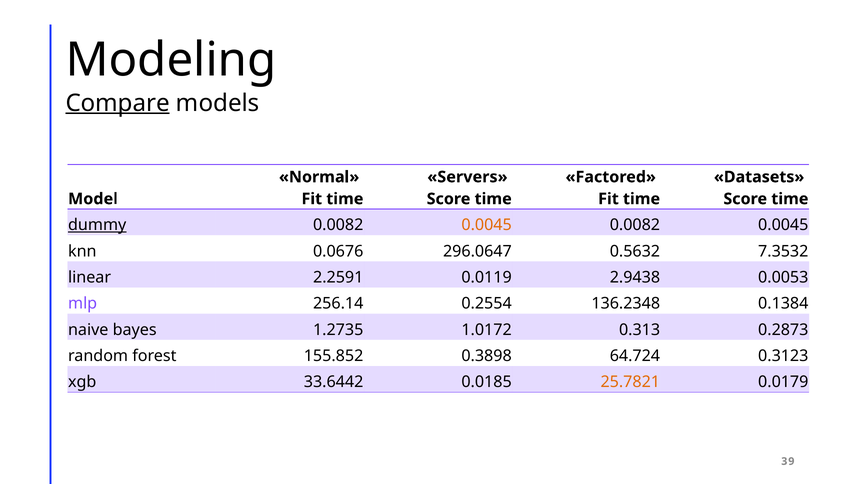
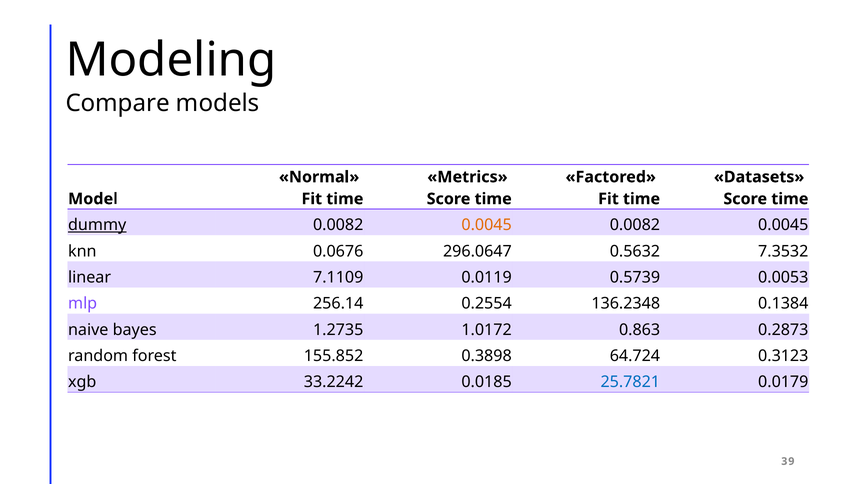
Compare underline: present -> none (118, 103)
Servers: Servers -> Metrics (467, 177)
2.2591: 2.2591 -> 7.1109 (338, 277)
2.9438: 2.9438 -> 0.5739 (635, 277)
0.313: 0.313 -> 0.863 (640, 330)
33.6442: 33.6442 -> 33.2242 (334, 382)
25.7821 colour: orange -> blue (630, 382)
